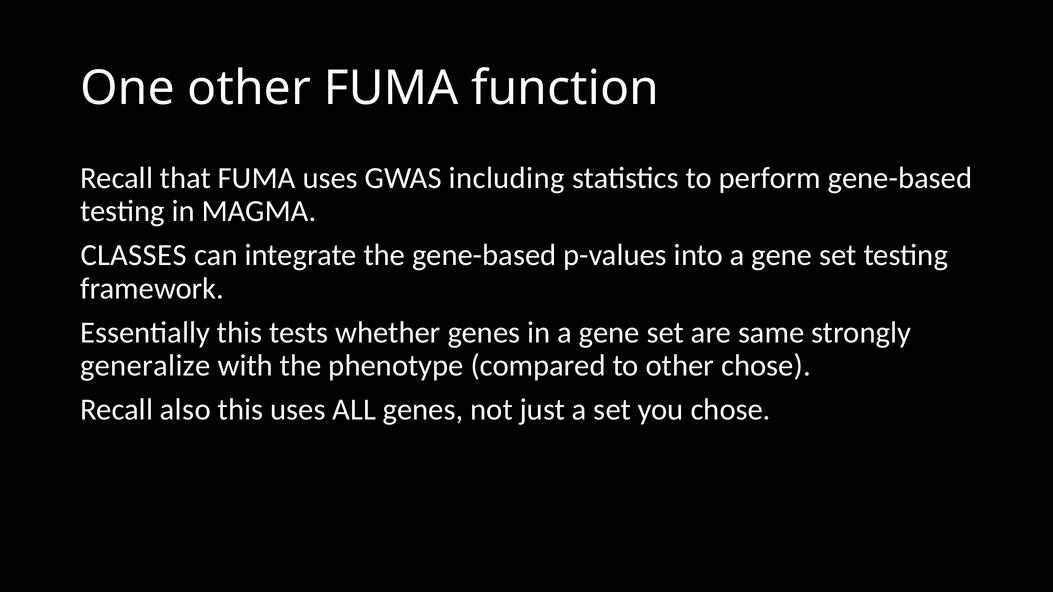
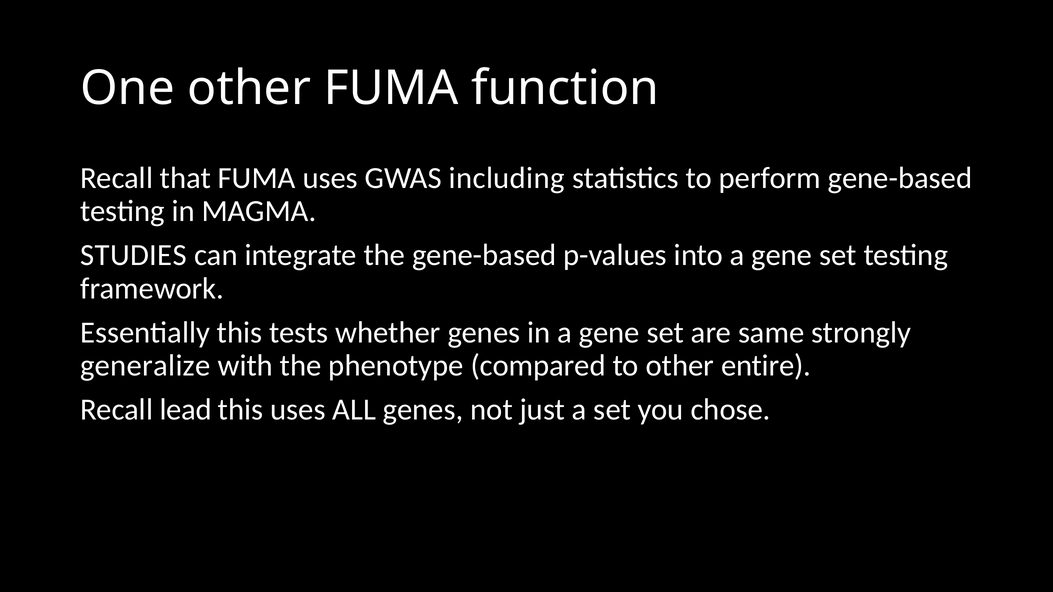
CLASSES: CLASSES -> STUDIES (134, 255)
other chose: chose -> entire (766, 366)
also: also -> lead (186, 410)
